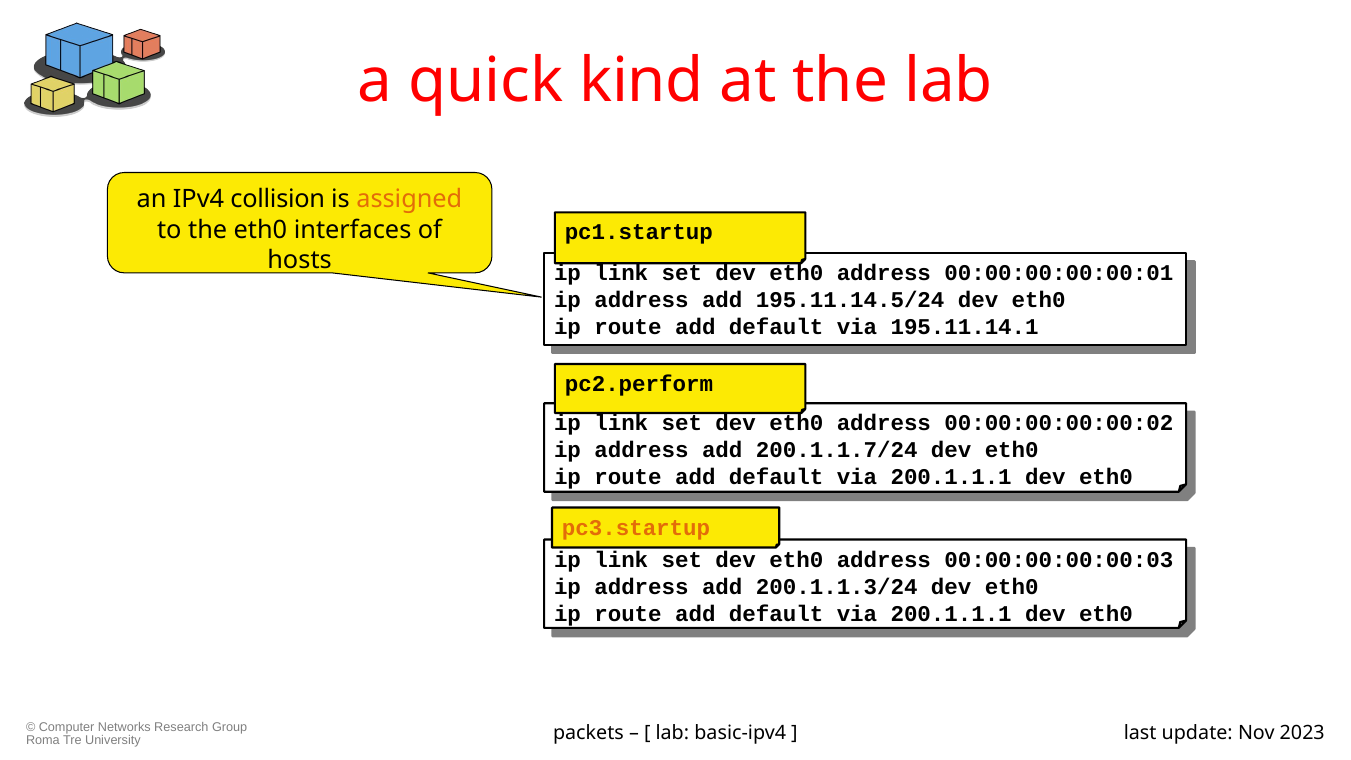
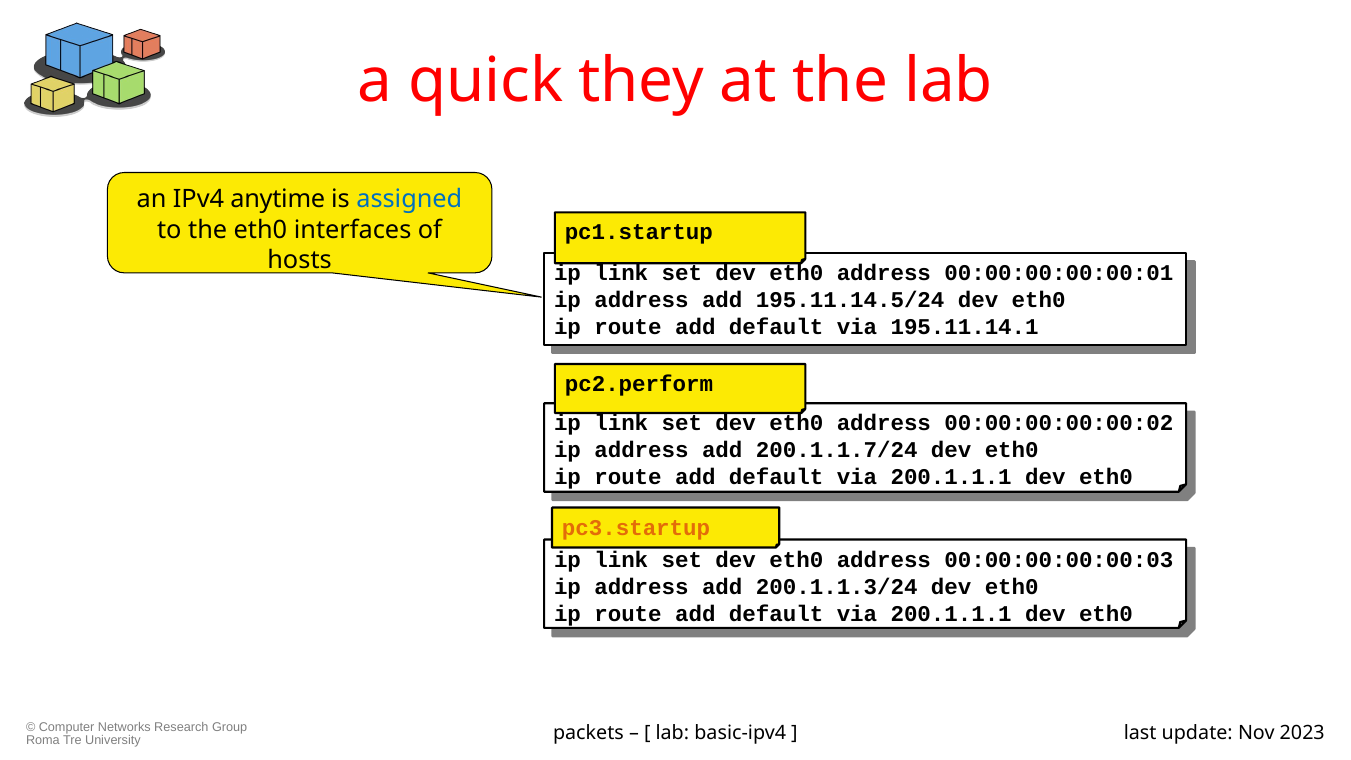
kind: kind -> they (642, 81)
collision: collision -> anytime (278, 199)
assigned colour: orange -> blue (409, 199)
